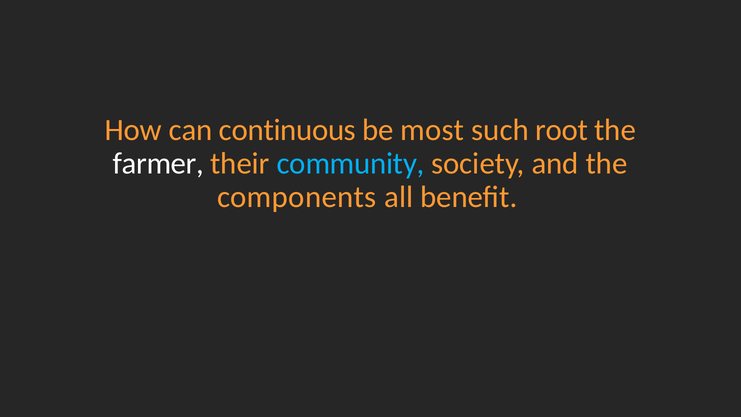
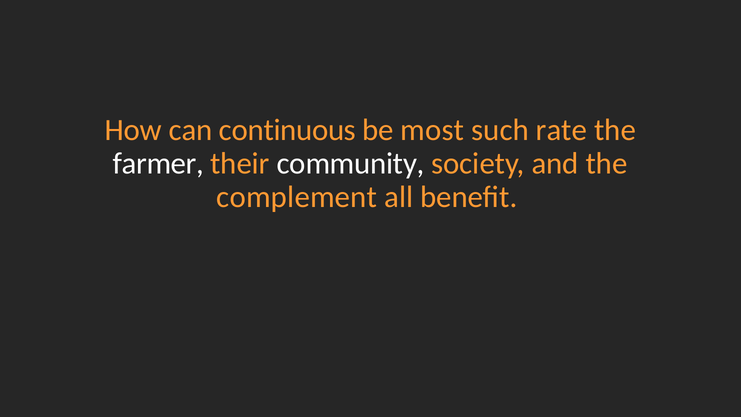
root: root -> rate (561, 130)
community colour: light blue -> white (351, 164)
components: components -> complement (297, 197)
